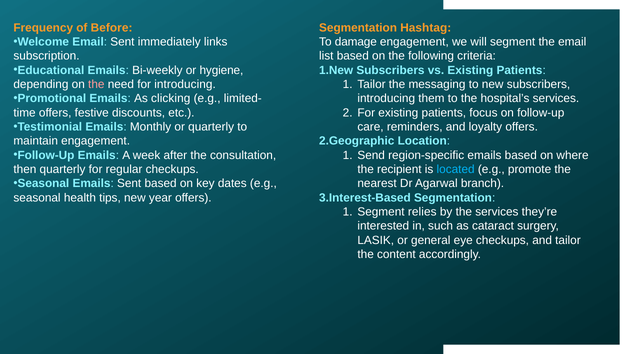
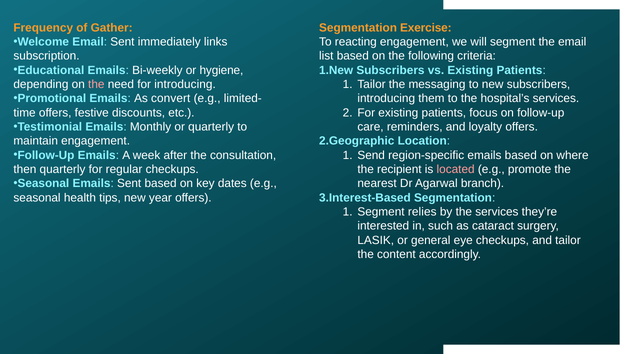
Before: Before -> Gather (112, 28)
Hashtag: Hashtag -> Exercise (426, 28)
damage: damage -> reacting (356, 42)
clicking: clicking -> convert (171, 98)
located colour: light blue -> pink (456, 169)
